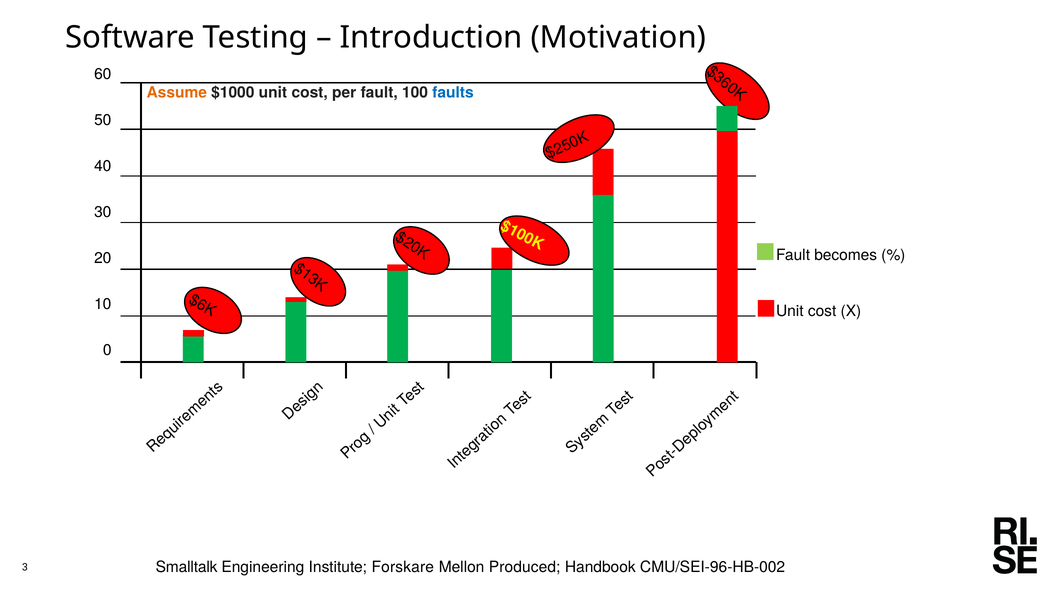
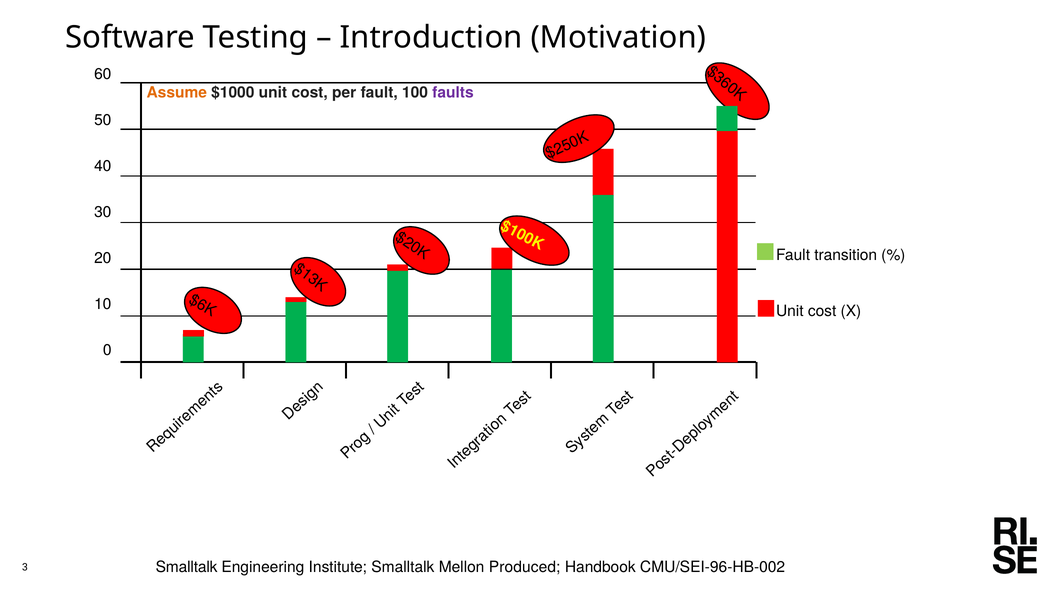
faults colour: blue -> purple (453, 92)
becomes: becomes -> transition (846, 255)
Institute Forskare: Forskare -> Smalltalk (403, 567)
